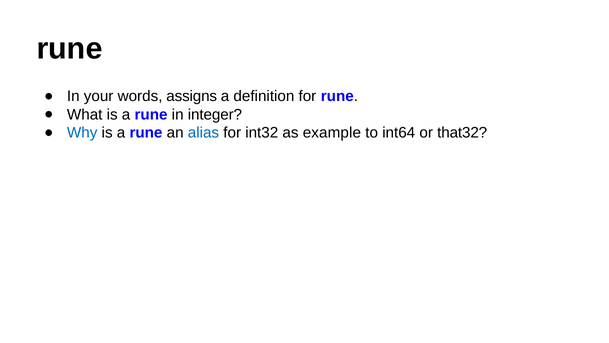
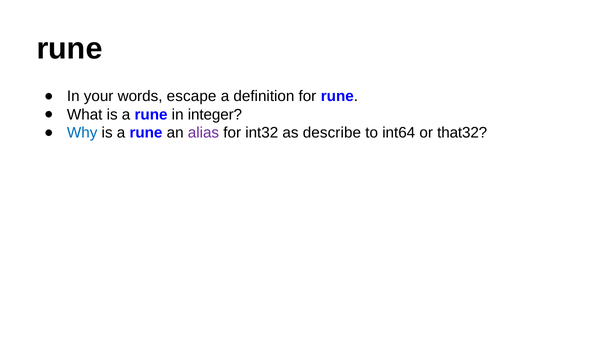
assigns: assigns -> escape (192, 96)
alias colour: blue -> purple (203, 133)
example: example -> describe (332, 133)
